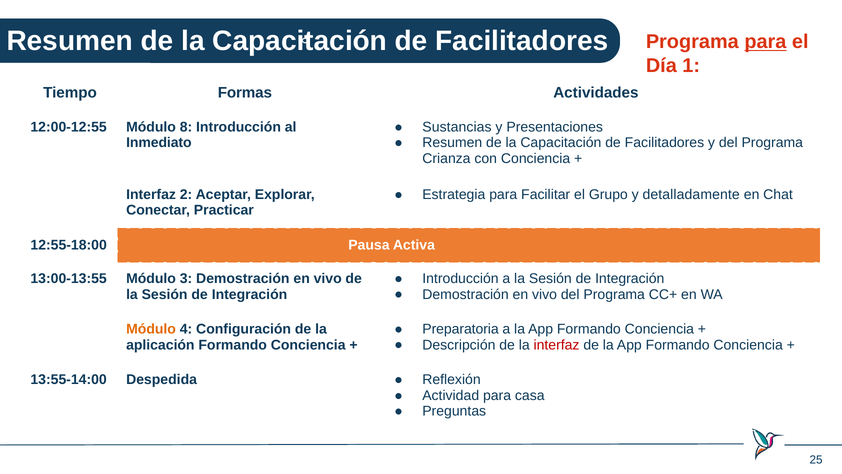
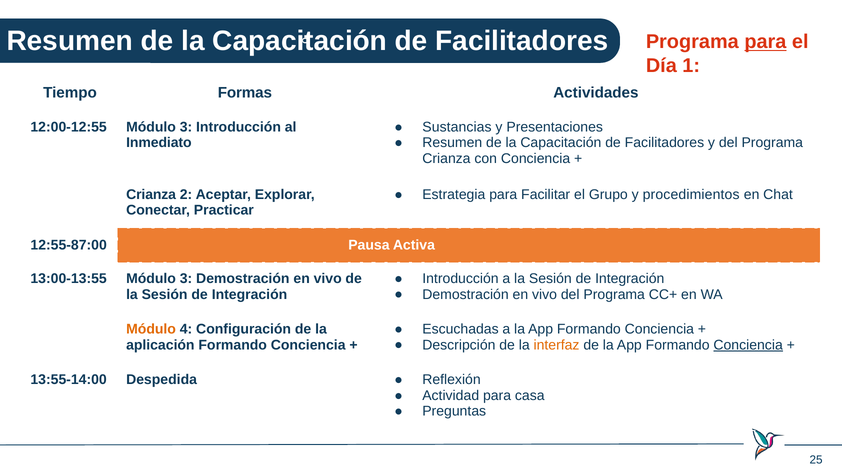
12:00-12:55 Módulo 8: 8 -> 3 (186, 127)
detalladamente: detalladamente -> procedimientos (691, 194)
Interfaz: Interfaz -> Crianza (151, 194)
12:55-18:00: 12:55-18:00 -> 12:55-87:00 (69, 245)
Preparatoria: Preparatoria -> Escuchadas (461, 329)
interfaz colour: red -> orange (557, 345)
Conciencia underline: none -> present (748, 345)
